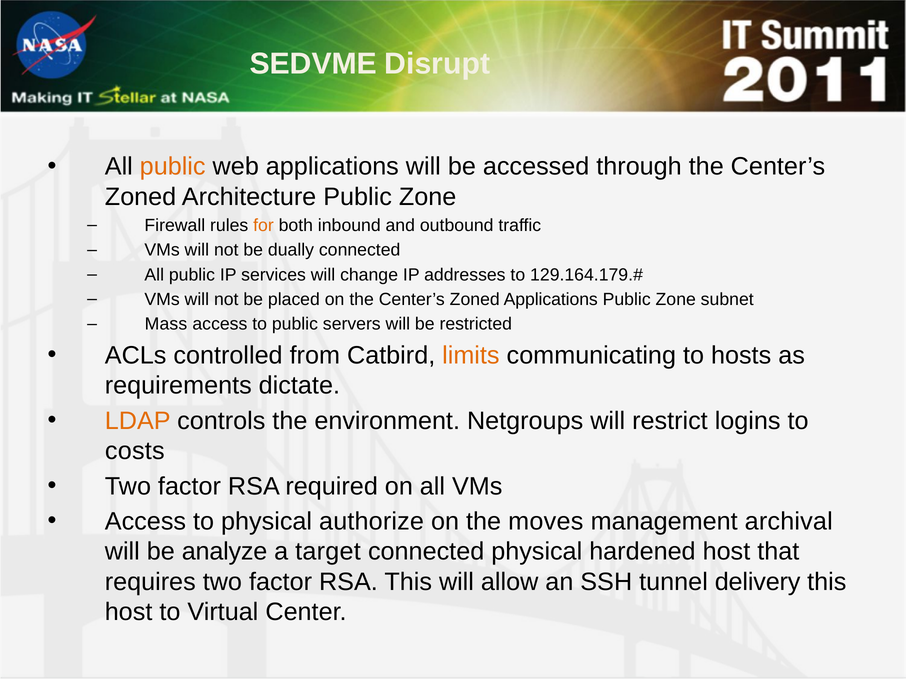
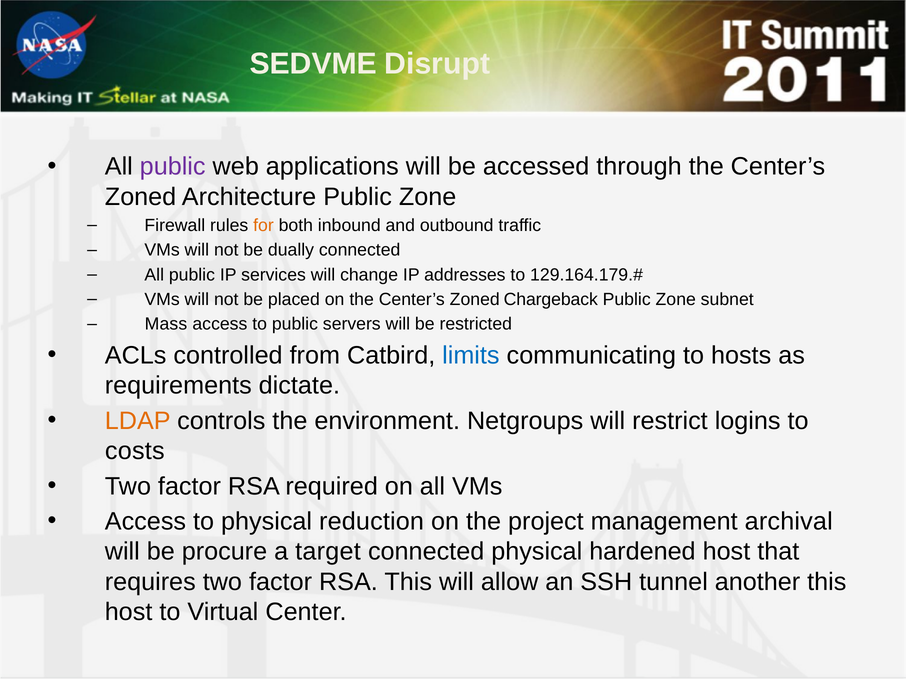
public colour: orange -> purple (173, 167)
Zoned Applications: Applications -> Chargeback (551, 300)
limits colour: orange -> blue (471, 356)
authorize: authorize -> reduction (372, 522)
moves: moves -> project (546, 522)
analyze: analyze -> procure (224, 552)
delivery: delivery -> another (758, 582)
